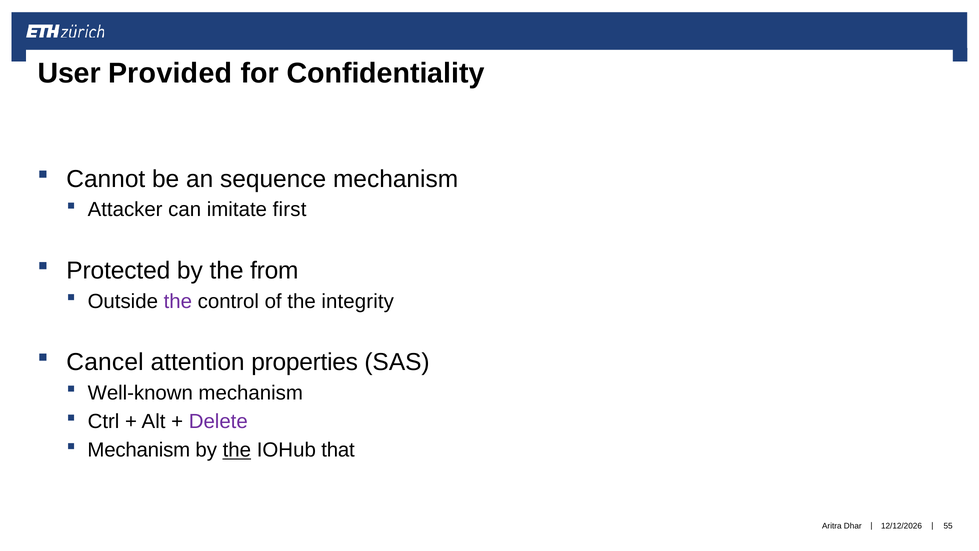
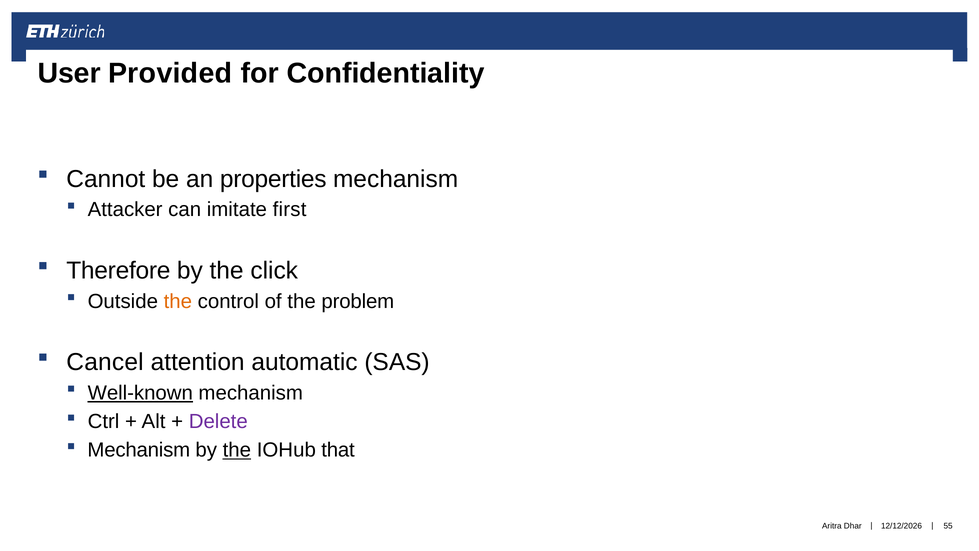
sequence: sequence -> properties (273, 179)
Protected: Protected -> Therefore (118, 271)
from: from -> click (274, 271)
the colour: purple -> orange (178, 301)
integrity: integrity -> problem (358, 301)
properties: properties -> automatic (304, 362)
Well-known underline: none -> present (140, 393)
